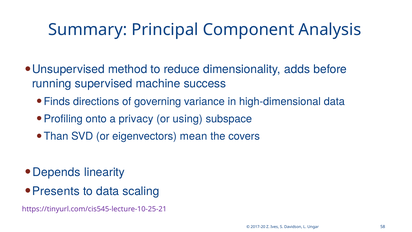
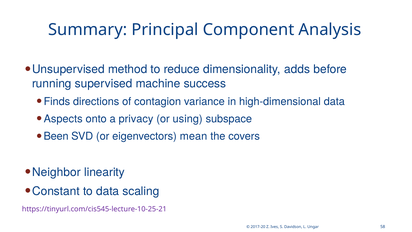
governing: governing -> contagion (158, 101)
Profiling: Profiling -> Aspects (63, 119)
Than: Than -> Been (56, 136)
Depends: Depends -> Neighbor (56, 172)
Presents: Presents -> Constant (56, 191)
